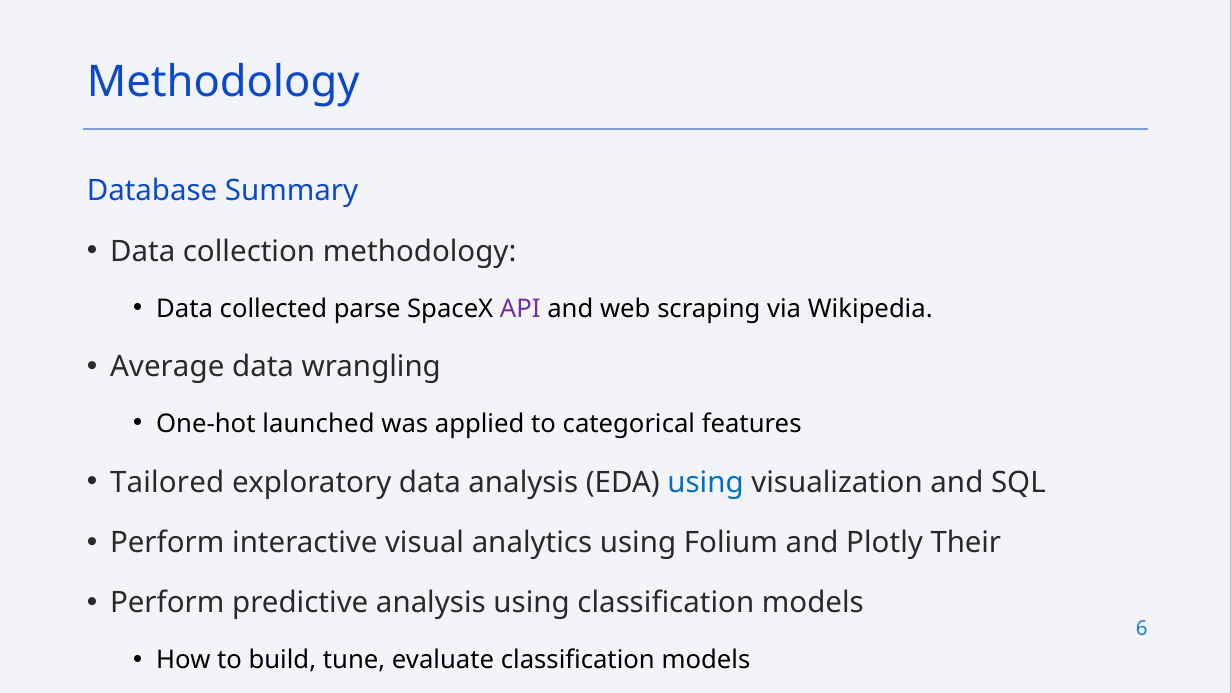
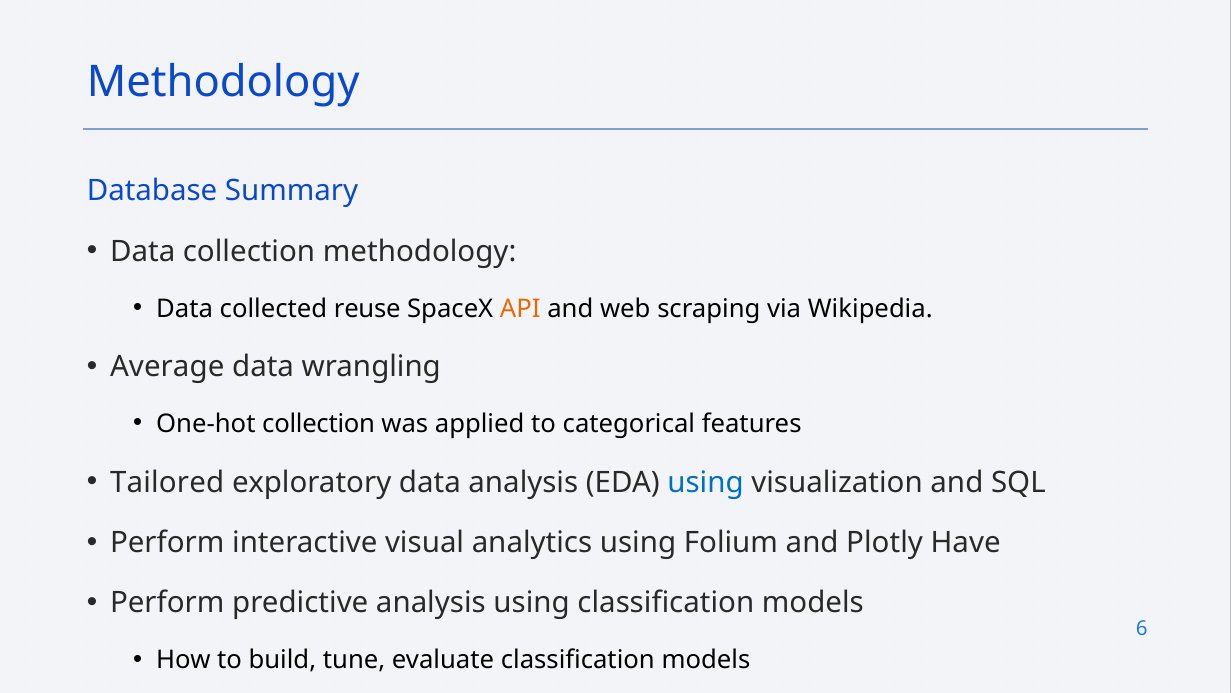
parse: parse -> reuse (367, 308)
API colour: purple -> orange (520, 308)
One-hot launched: launched -> collection (319, 424)
Their: Their -> Have (966, 542)
